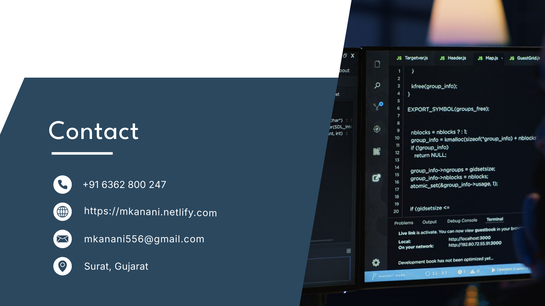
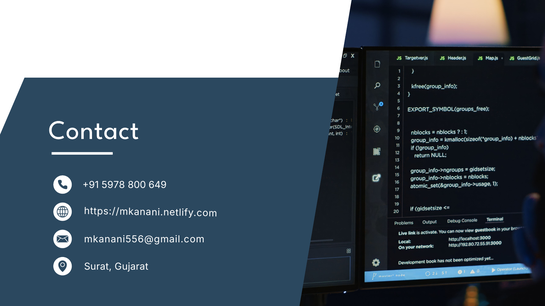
6362: 6362 -> 5978 (113, 185)
247: 247 -> 649 (158, 185)
